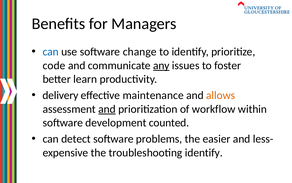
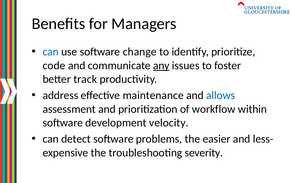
learn: learn -> track (85, 79)
delivery: delivery -> address (60, 95)
allows colour: orange -> blue (221, 95)
and underline: present -> none (107, 109)
counted: counted -> velocity (169, 122)
troubleshooting identify: identify -> severity (204, 152)
